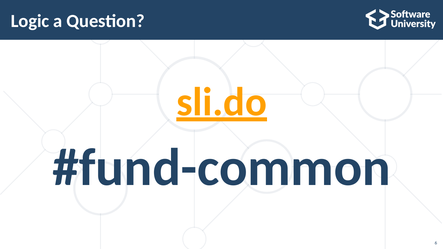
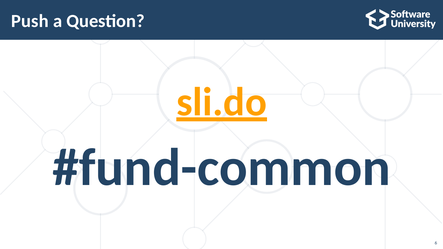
Logic: Logic -> Push (30, 21)
